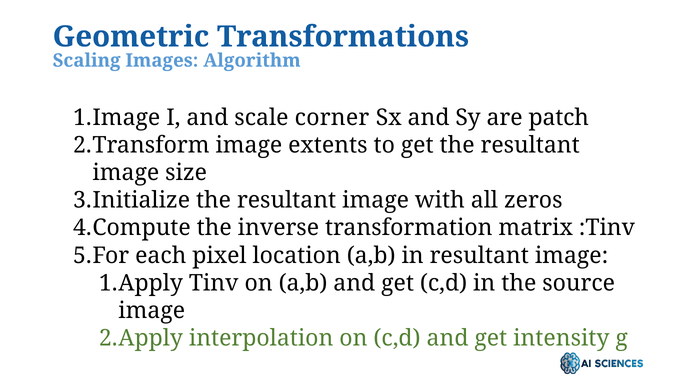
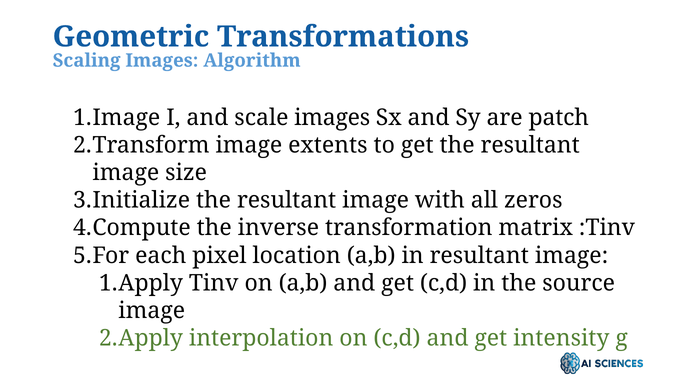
scale corner: corner -> images (332, 118)
